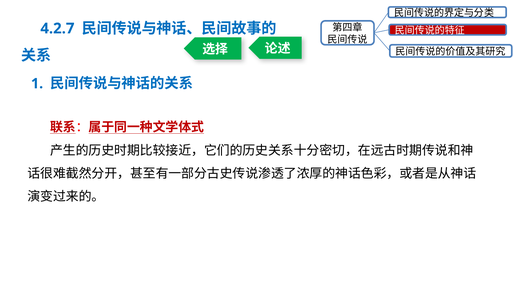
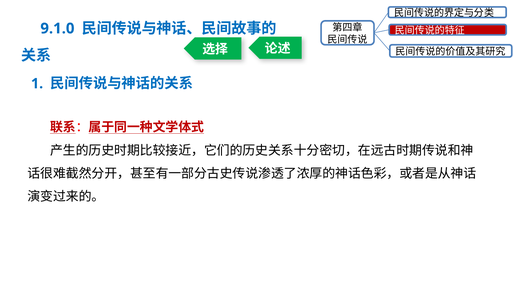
4.2.7: 4.2.7 -> 9.1.0 (57, 28)
